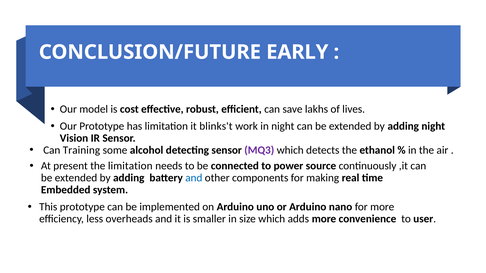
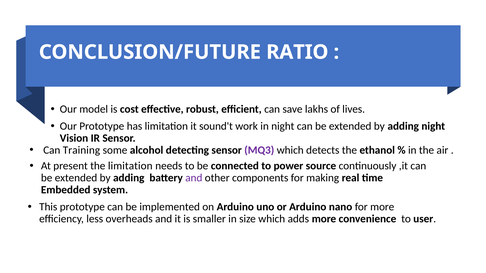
EARLY: EARLY -> RATIO (297, 52)
blinks't: blinks't -> sound't (216, 126)
and colour: blue -> purple (194, 178)
